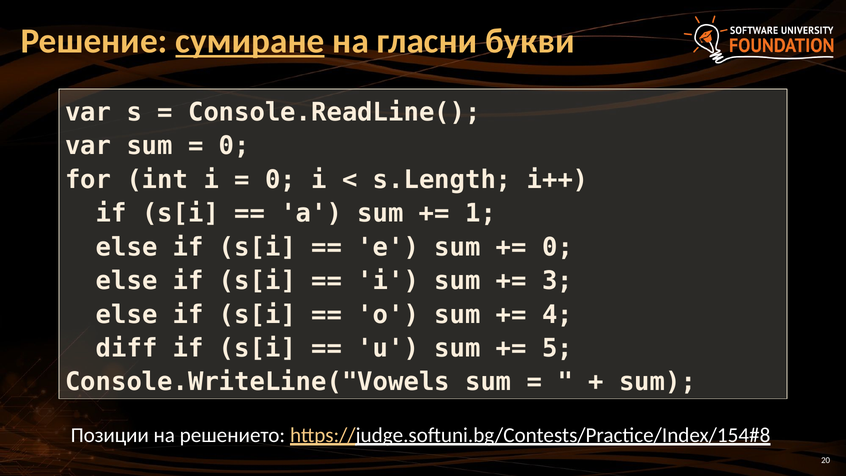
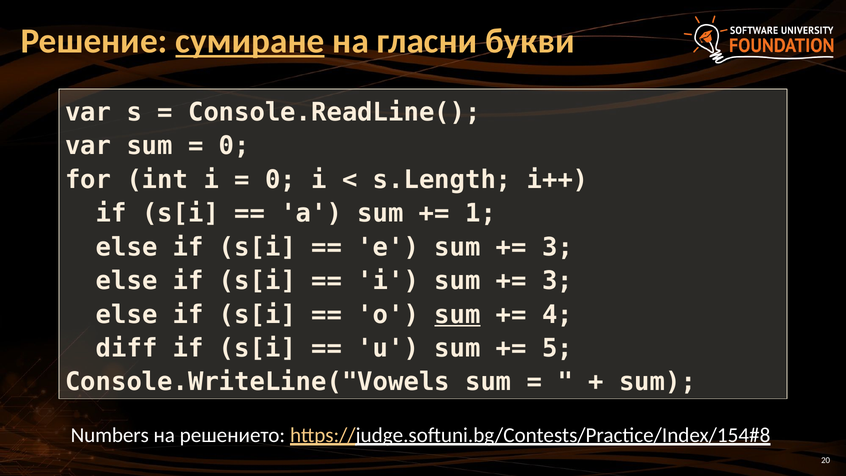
0: 0 -> 3 (558, 247)
sum underline: none -> present (457, 315)
Позиции: Позиции -> Numbers (110, 435)
